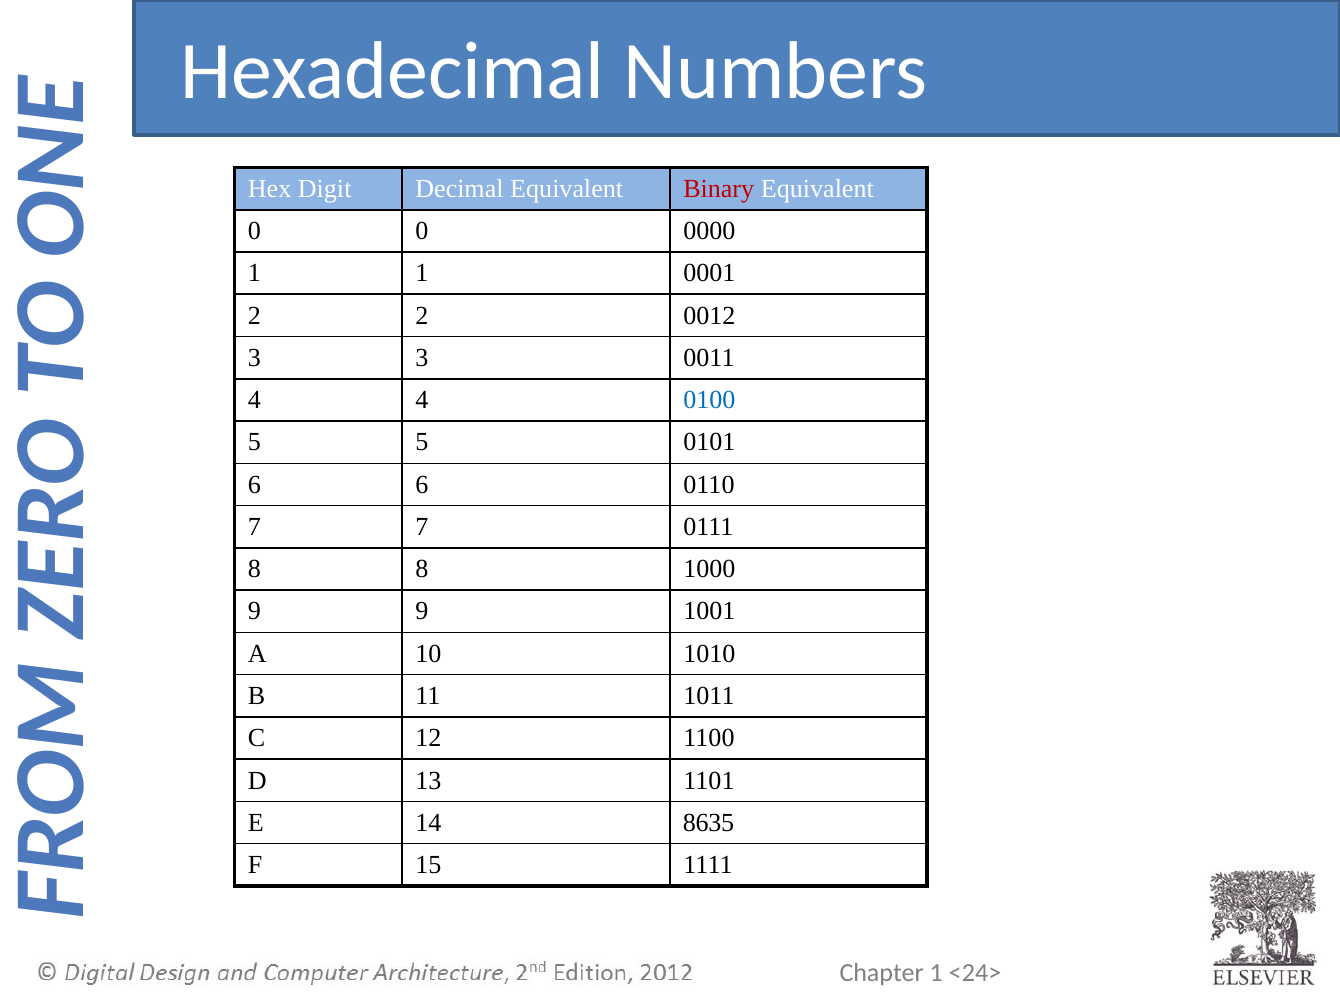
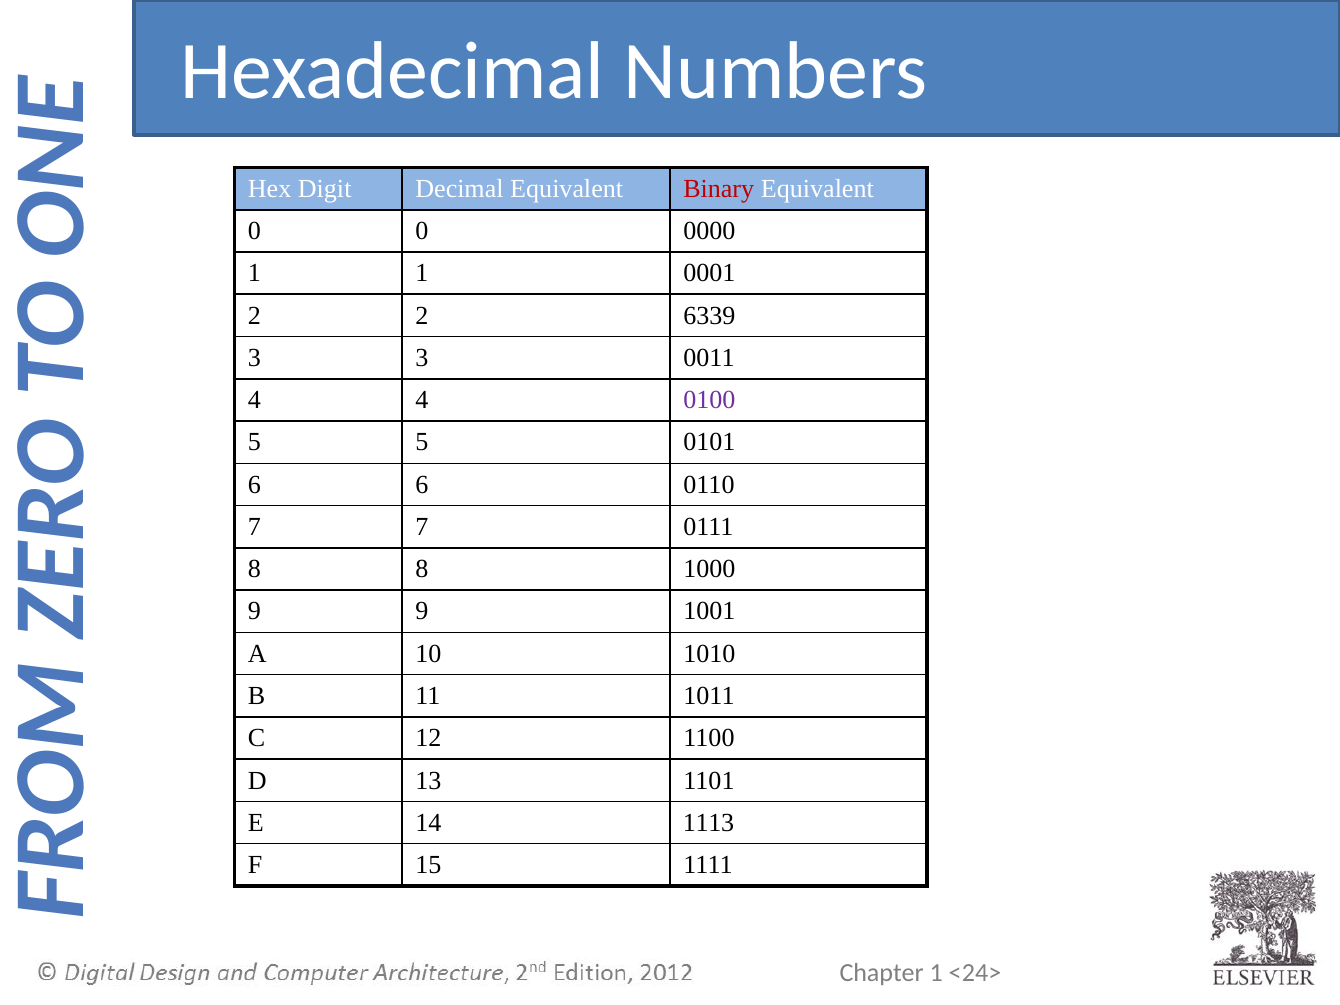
0012: 0012 -> 6339 (709, 316)
0100 colour: blue -> purple (709, 400)
8635: 8635 -> 1113 (709, 823)
